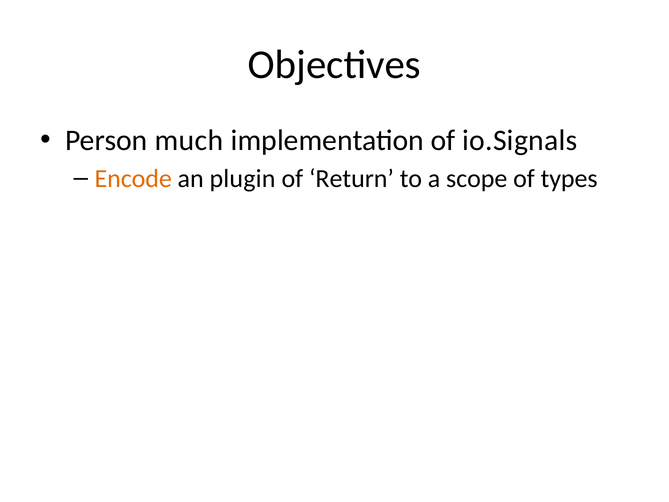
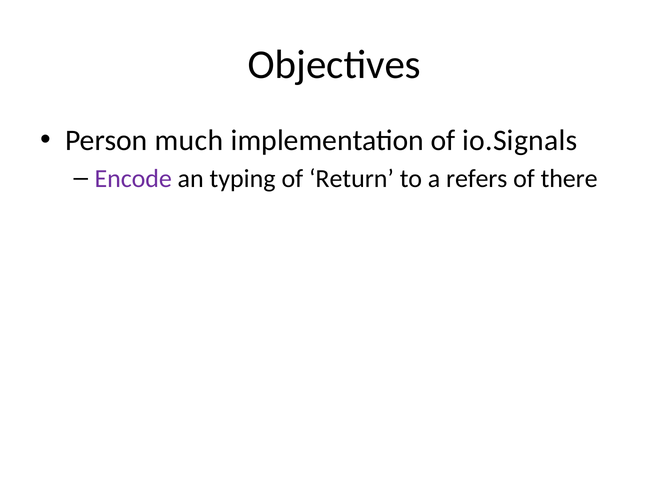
Encode colour: orange -> purple (133, 179)
plugin: plugin -> typing (243, 179)
scope: scope -> refers (477, 179)
types: types -> there (569, 179)
